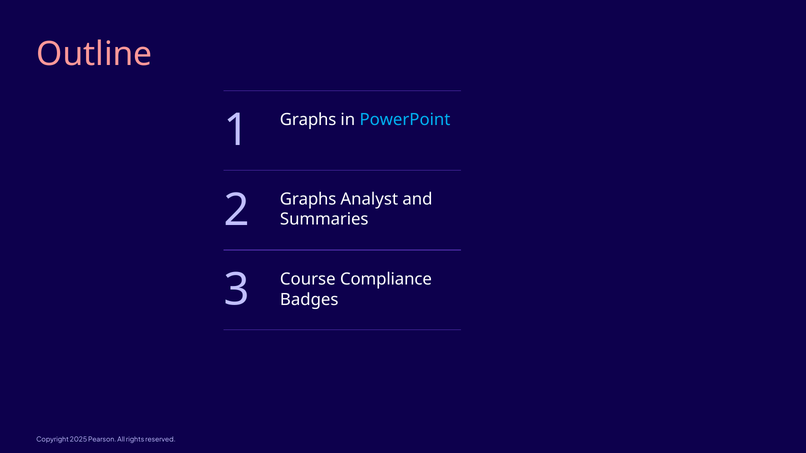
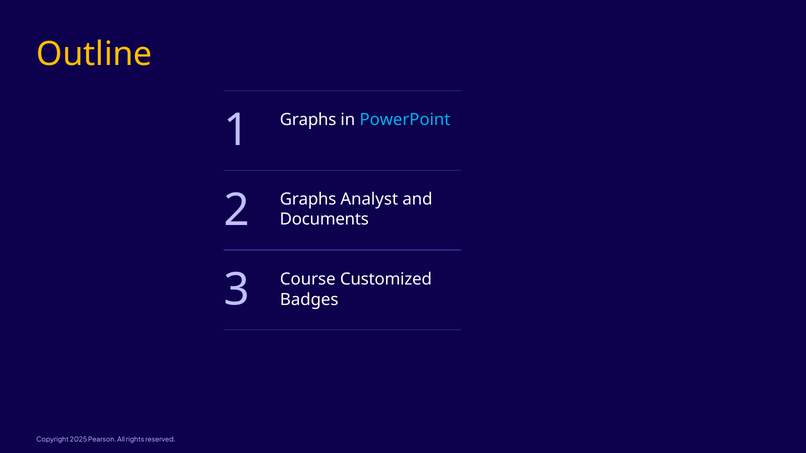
Outline colour: pink -> yellow (94, 54)
Summaries: Summaries -> Documents (324, 219)
Compliance: Compliance -> Customized (386, 280)
